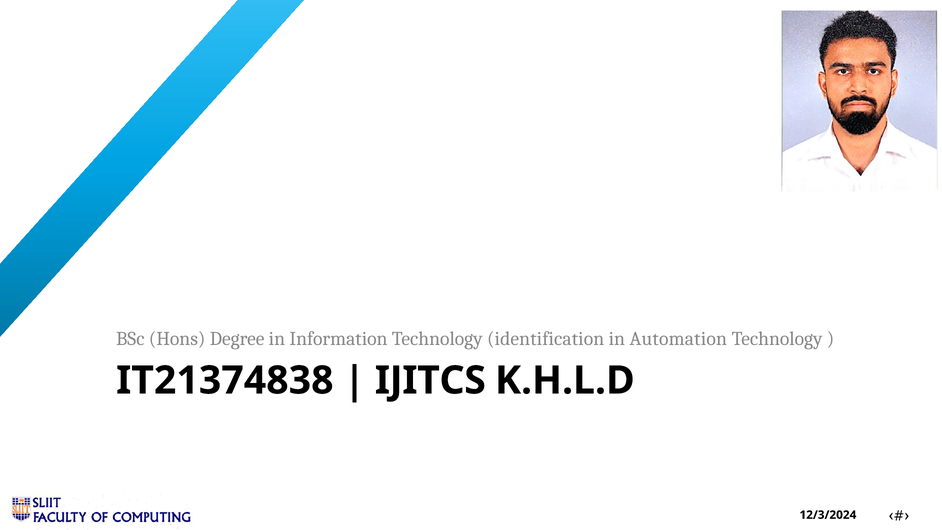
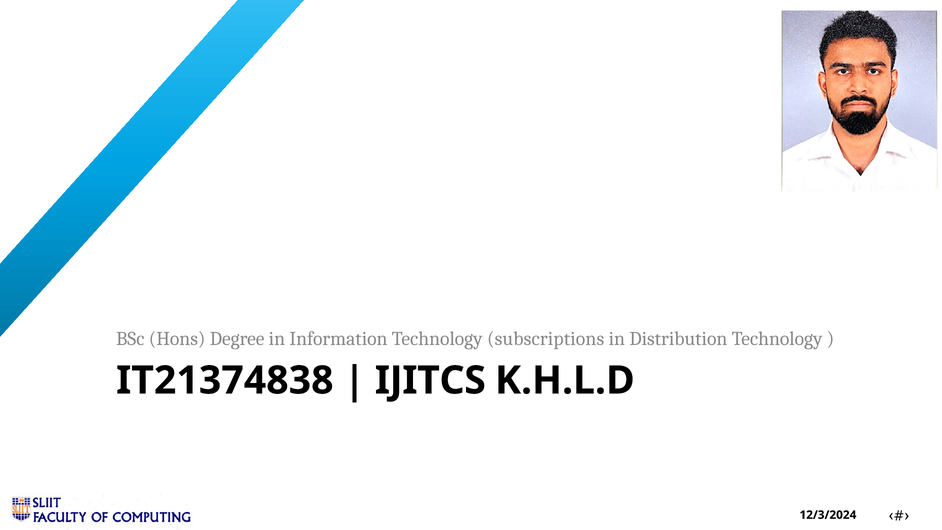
identification: identification -> subscriptions (546, 339)
Automation: Automation -> Distribution (678, 339)
